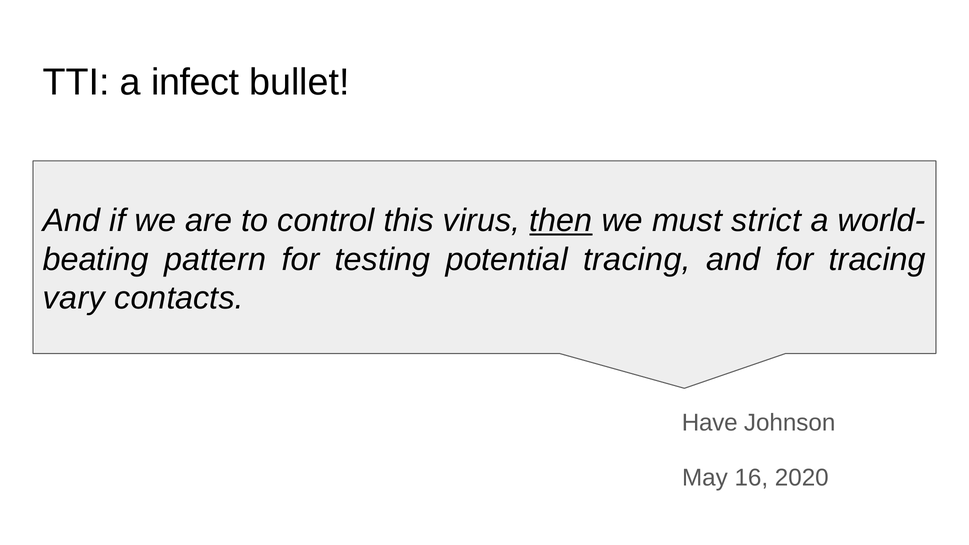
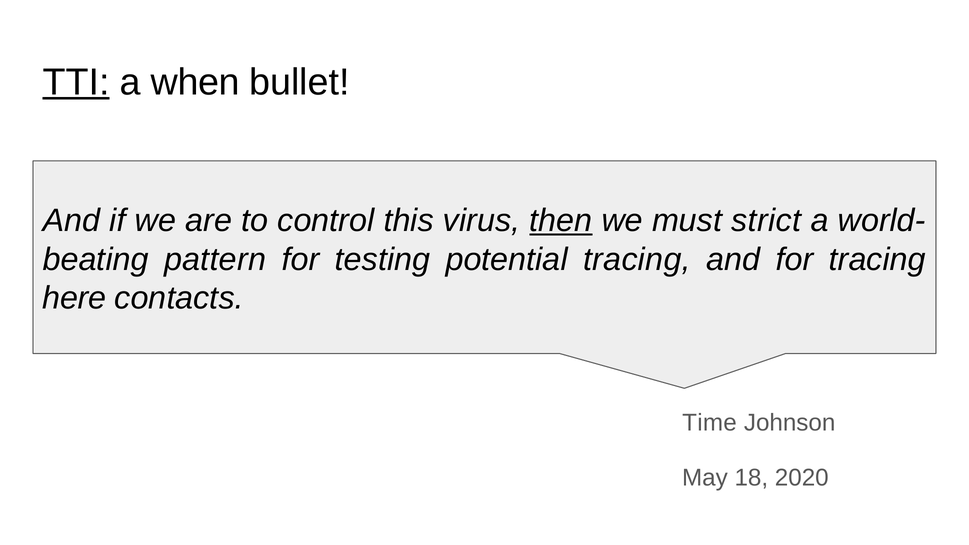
TTI underline: none -> present (76, 82)
infect: infect -> when (195, 82)
vary: vary -> here (74, 298)
Have: Have -> Time (710, 423)
16: 16 -> 18 (751, 478)
